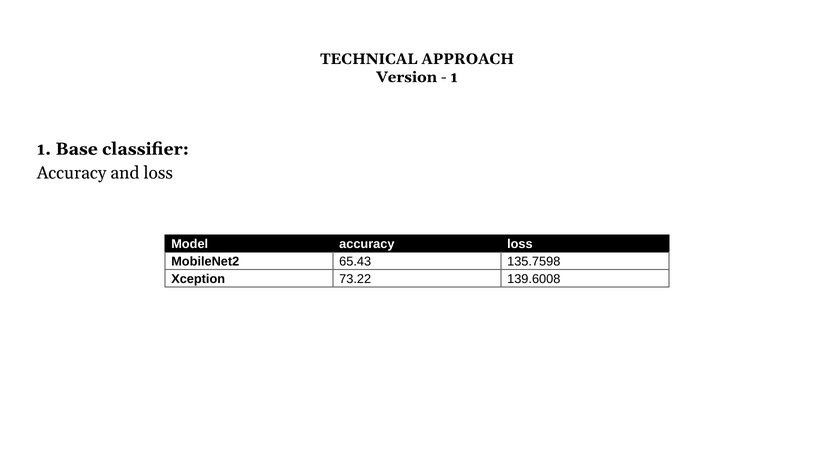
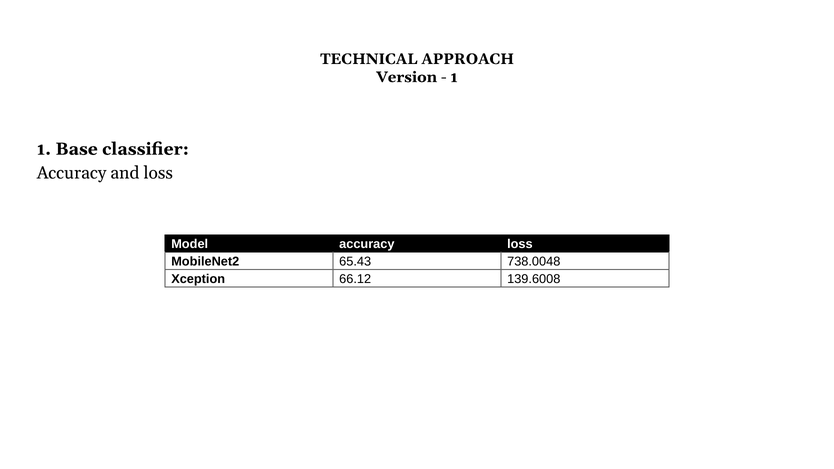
135.7598: 135.7598 -> 738.0048 (534, 262)
73.22: 73.22 -> 66.12 (355, 279)
